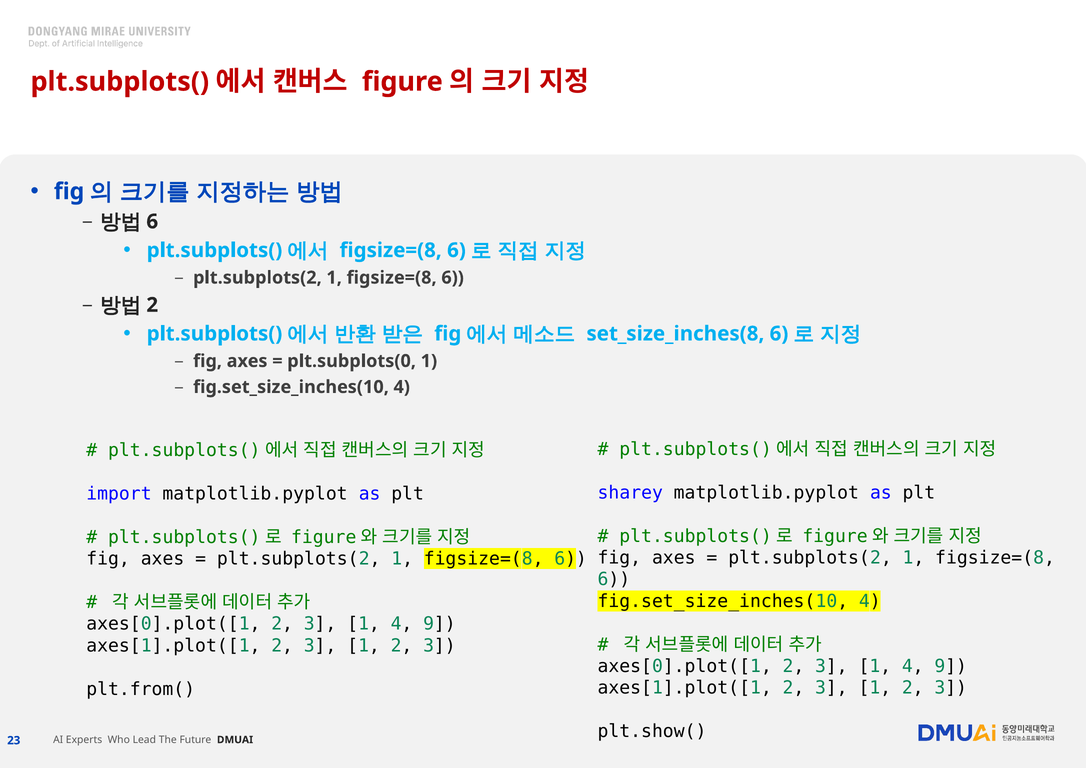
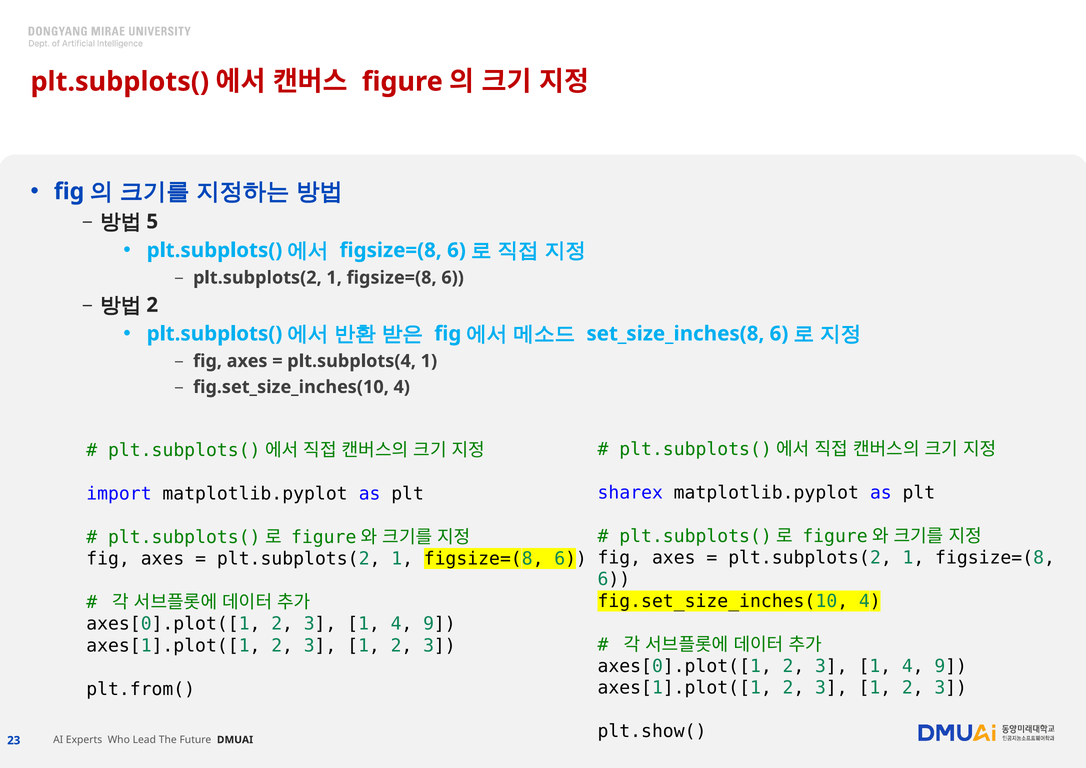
6: 6 -> 5 (152, 222)
plt.subplots(0: plt.subplots(0 -> plt.subplots(4 (352, 361)
sharey: sharey -> sharex (630, 493)
